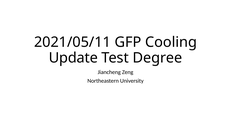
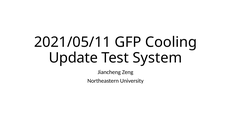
Degree: Degree -> System (157, 58)
